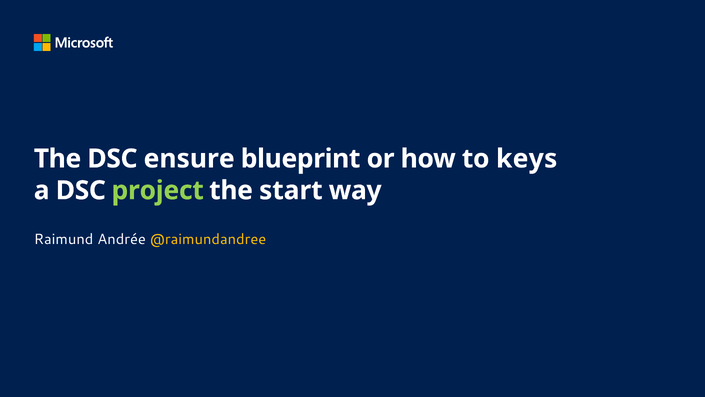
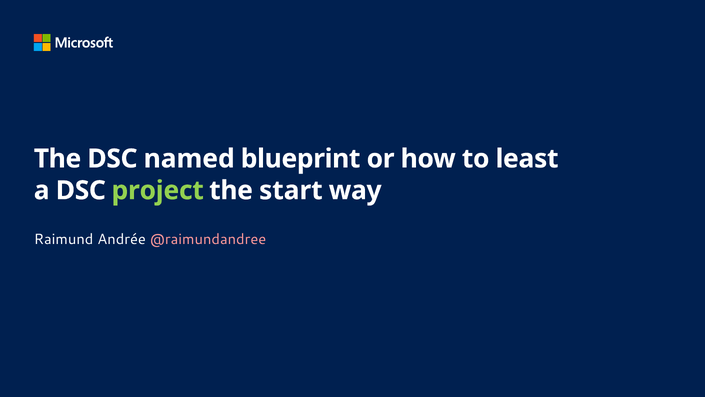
ensure: ensure -> named (189, 159)
keys: keys -> least (527, 159)
@raimundandree colour: yellow -> pink (208, 239)
